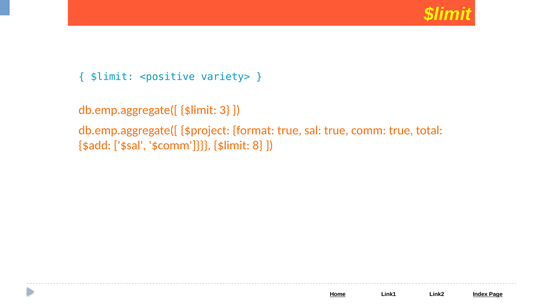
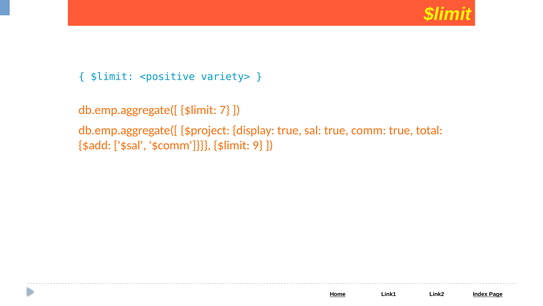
3: 3 -> 7 (225, 110)
format: format -> display (254, 130)
8: 8 -> 9 (258, 145)
